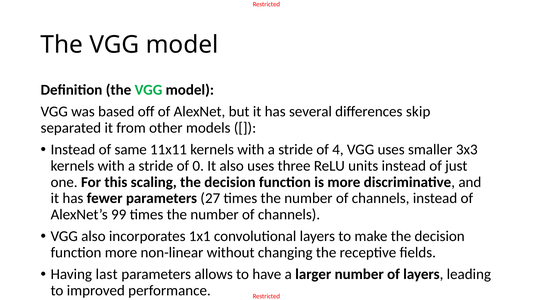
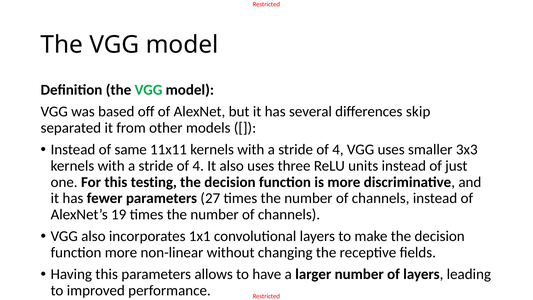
0: 0 -> 4 (198, 166)
scaling: scaling -> testing (154, 182)
99: 99 -> 19 (119, 214)
Having last: last -> this (107, 274)
